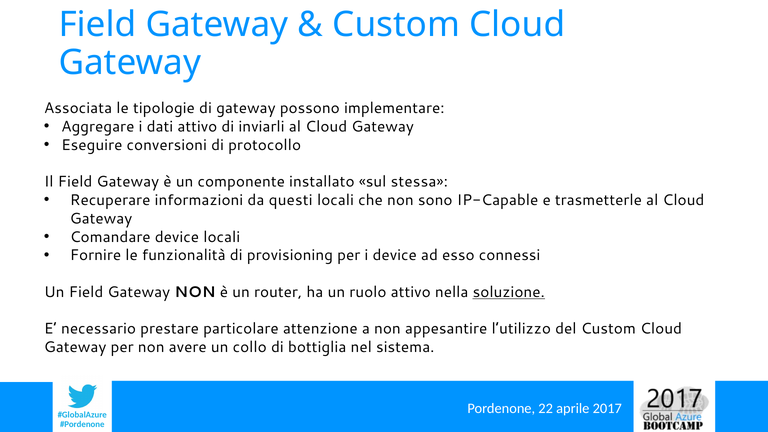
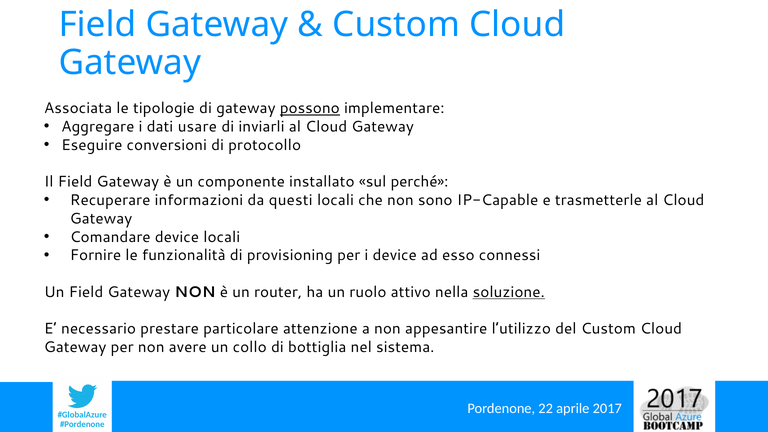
possono underline: none -> present (310, 108)
dati attivo: attivo -> usare (197, 127)
stessa: stessa -> perché (420, 182)
